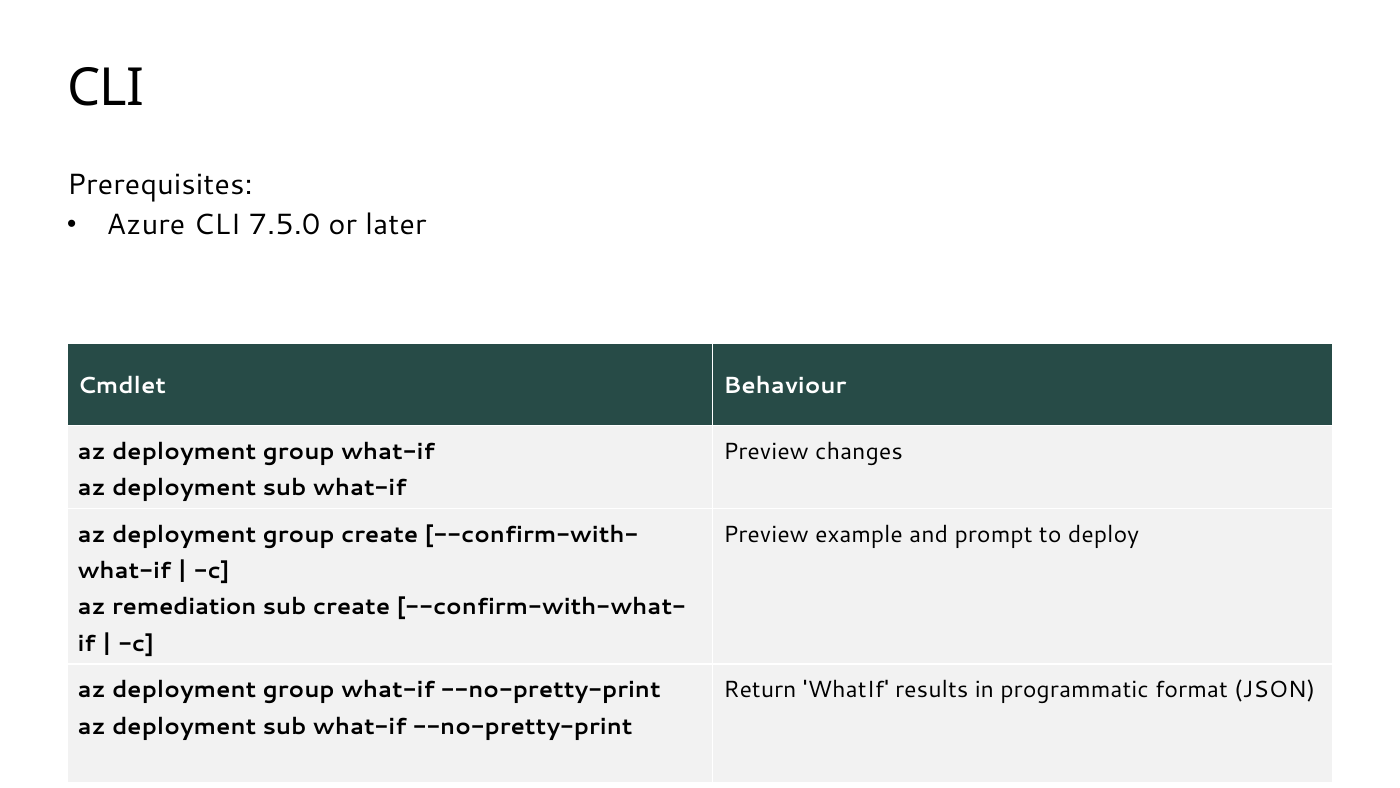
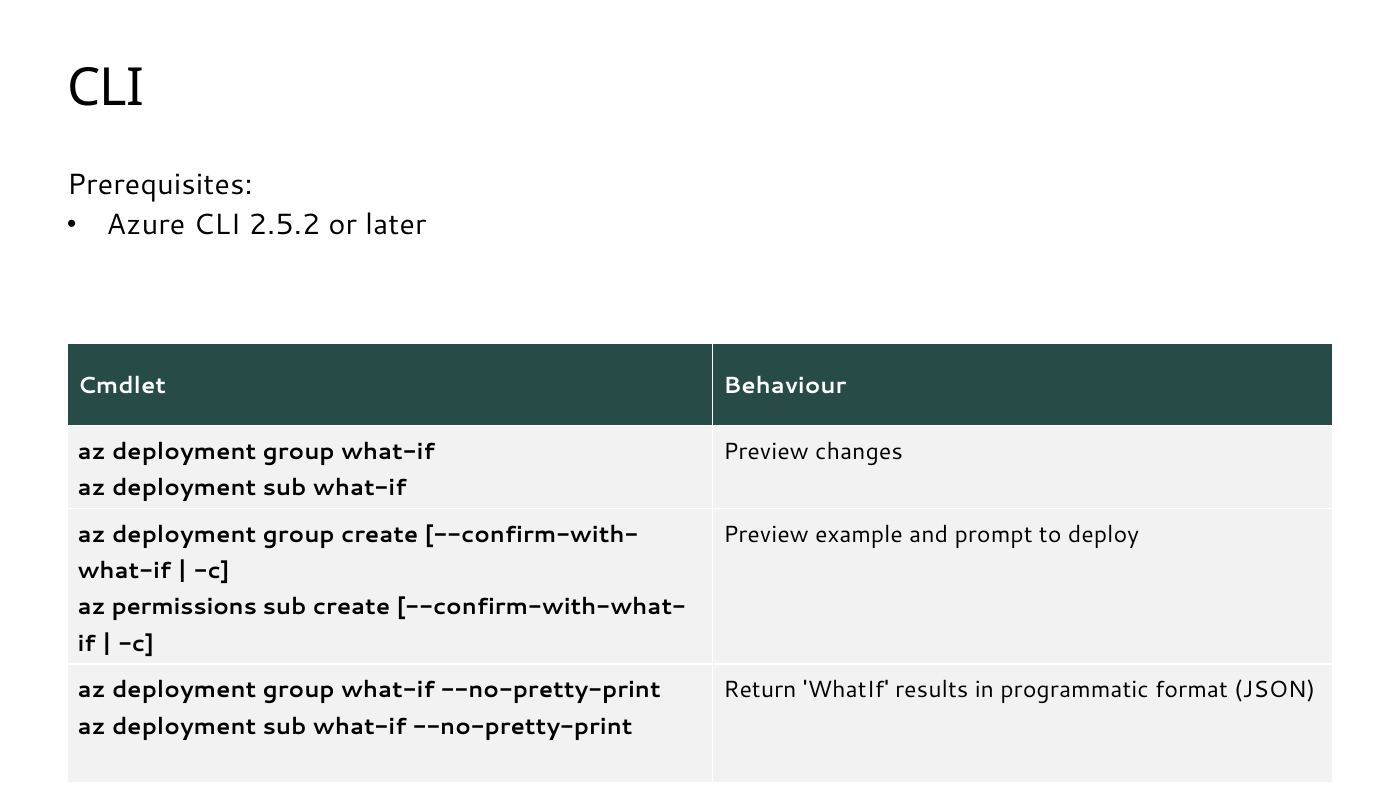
7.5.0: 7.5.0 -> 2.5.2 (285, 225)
remediation: remediation -> permissions (184, 607)
